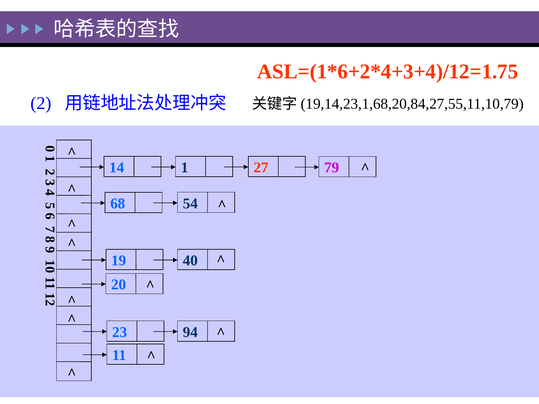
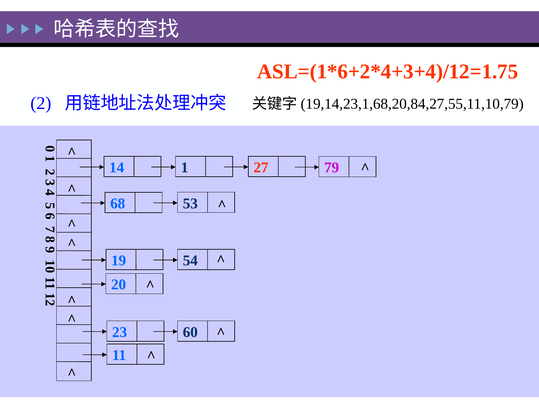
54: 54 -> 53 (190, 204)
40: 40 -> 54 (190, 261)
94: 94 -> 60 (190, 332)
